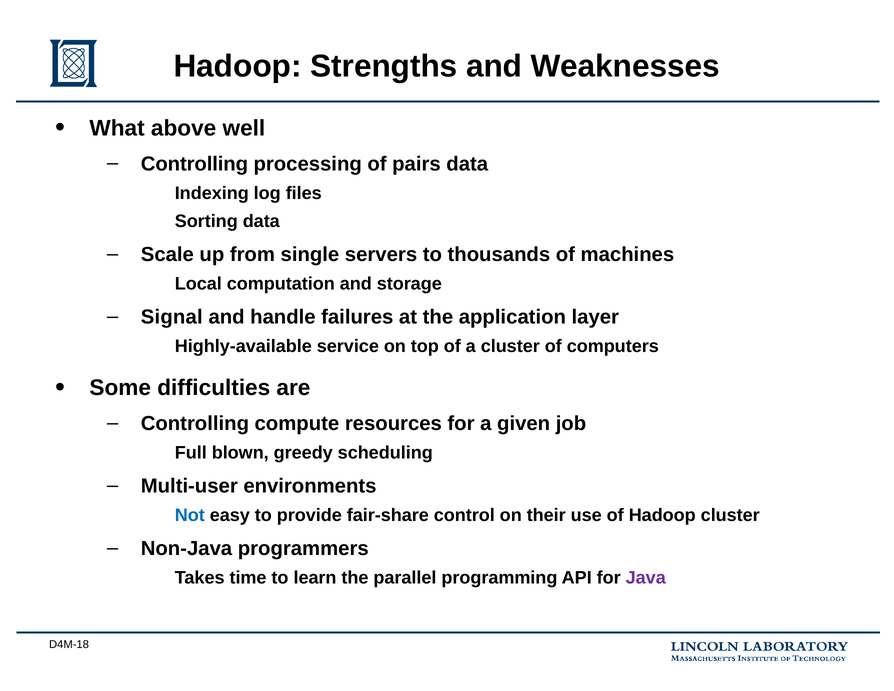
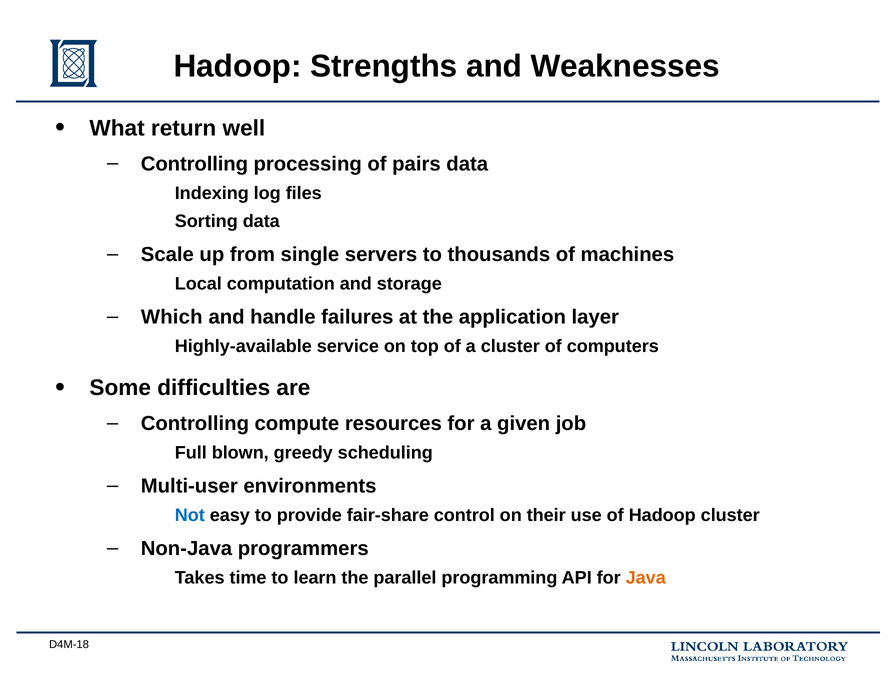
above: above -> return (184, 128)
Signal: Signal -> Which (172, 317)
Java colour: purple -> orange (646, 578)
